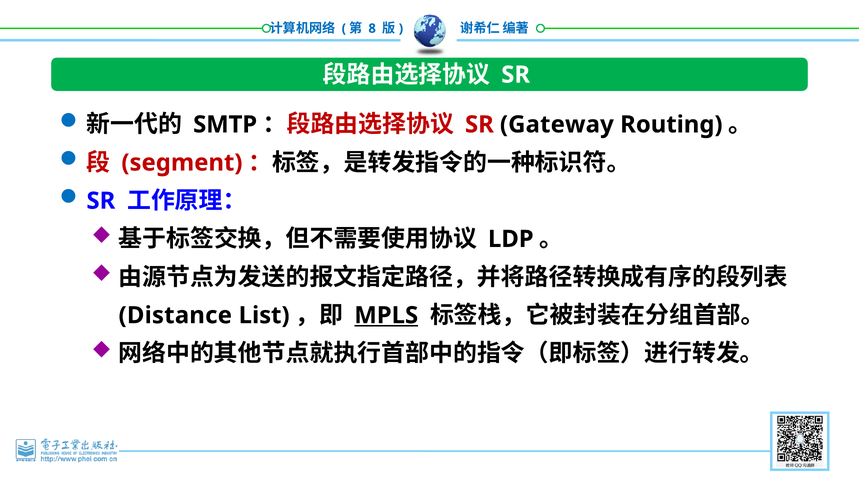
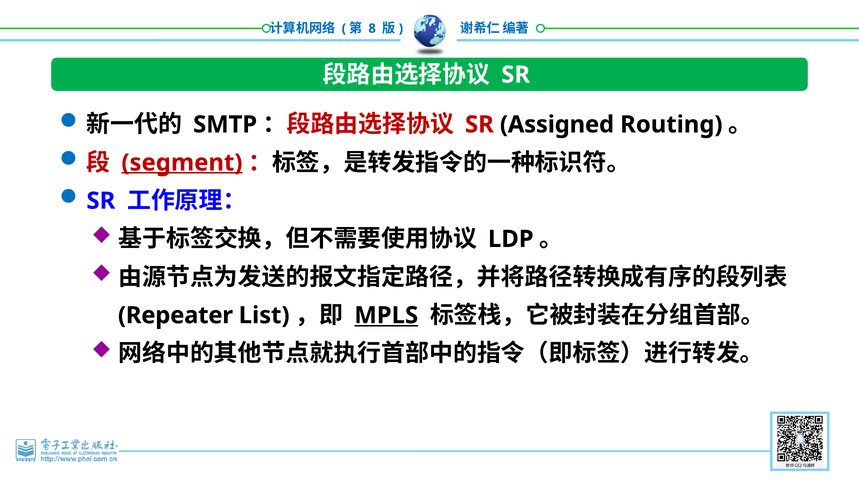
Gateway: Gateway -> Assigned (557, 125)
segment underline: none -> present (182, 163)
Distance: Distance -> Repeater (175, 315)
